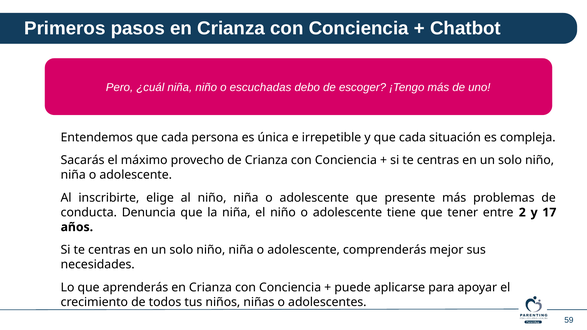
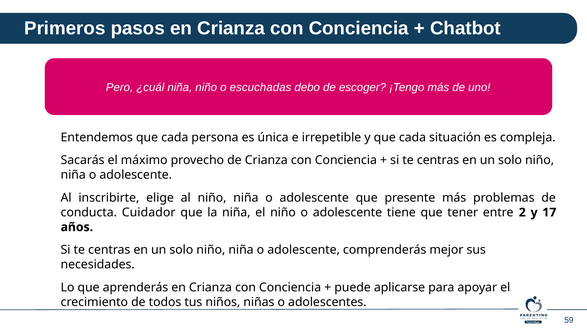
Denuncia: Denuncia -> Cuidador (149, 213)
